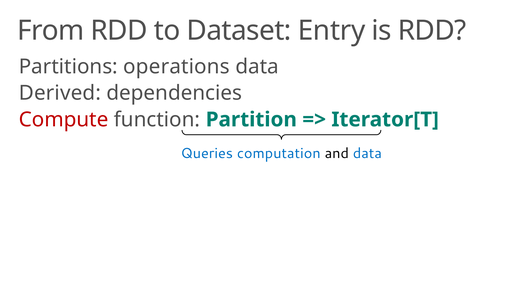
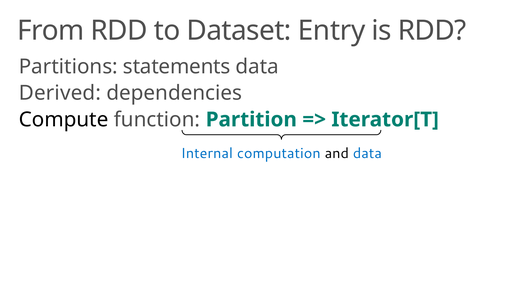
operations: operations -> statements (177, 67)
Compute colour: red -> black (64, 120)
Queries: Queries -> Internal (207, 153)
